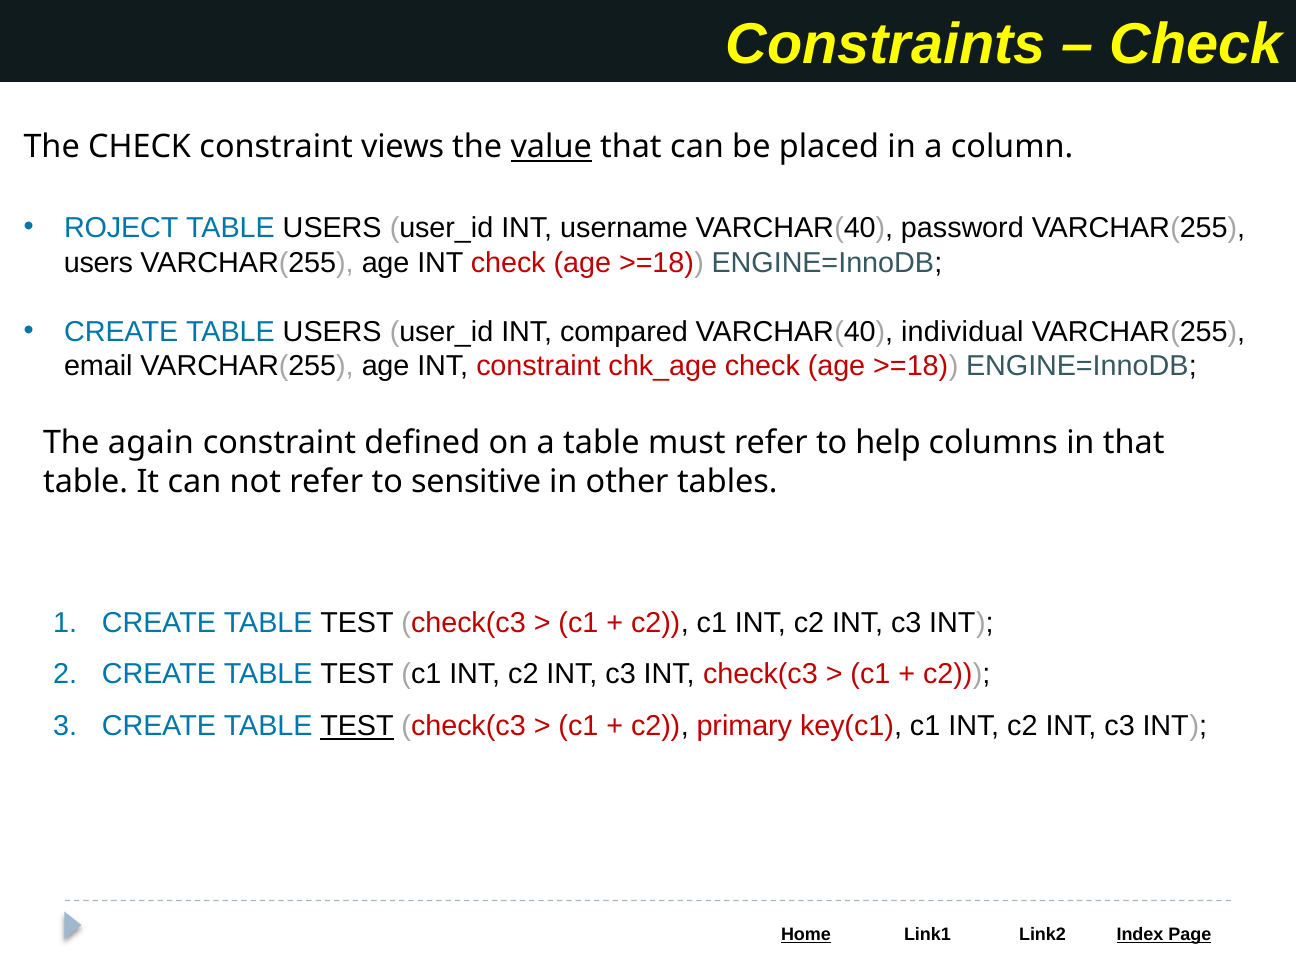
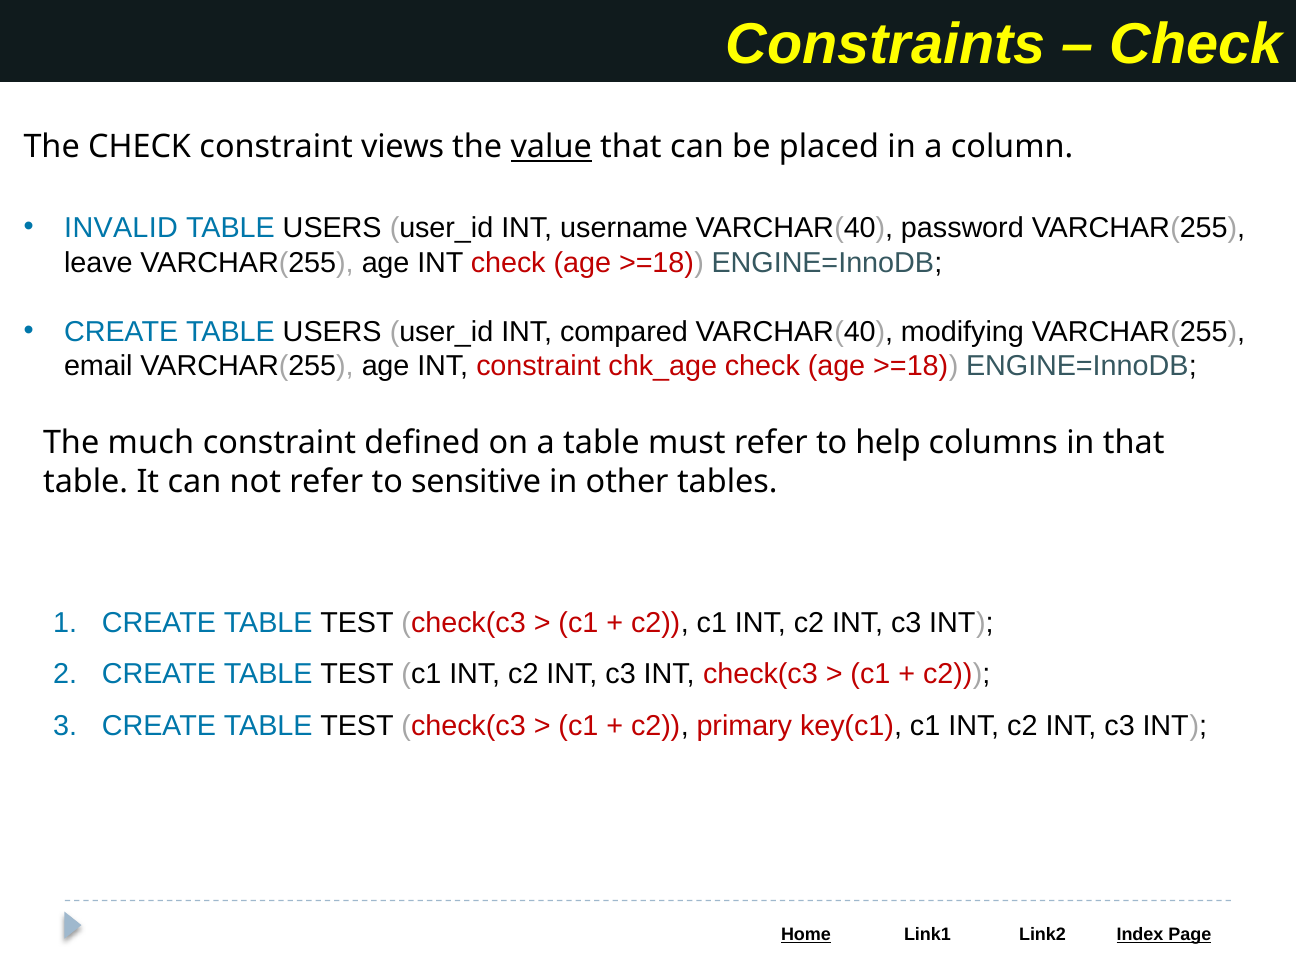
ROJECT: ROJECT -> INVALID (121, 228)
users: users -> leave (98, 263)
individual: individual -> modifying (962, 332)
again: again -> much (151, 443)
TEST underline: present -> none (357, 726)
